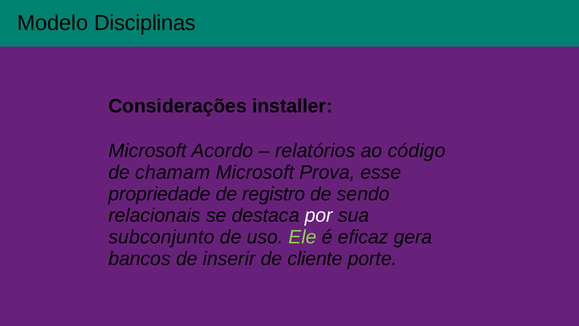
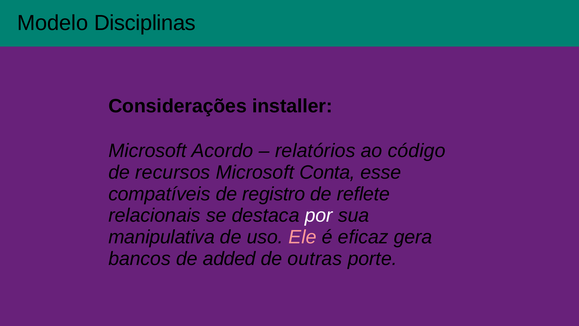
chamam: chamam -> recursos (173, 172)
Prova: Prova -> Conta (327, 172)
propriedade: propriedade -> compatíveis (159, 194)
sendo: sendo -> reflete (363, 194)
subconjunto: subconjunto -> manipulativa (162, 237)
Ele colour: light green -> pink (303, 237)
inserir: inserir -> added (229, 258)
cliente: cliente -> outras (315, 258)
